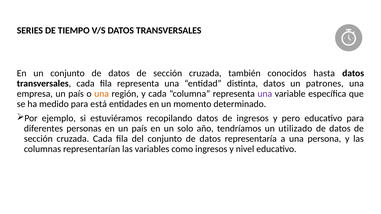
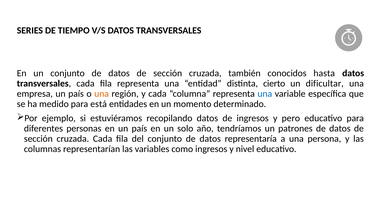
distinta datos: datos -> cierto (274, 84)
patrones: patrones -> dificultar (325, 84)
una colour: purple -> blue (265, 94)
utilizado: utilizado -> patrones (295, 129)
